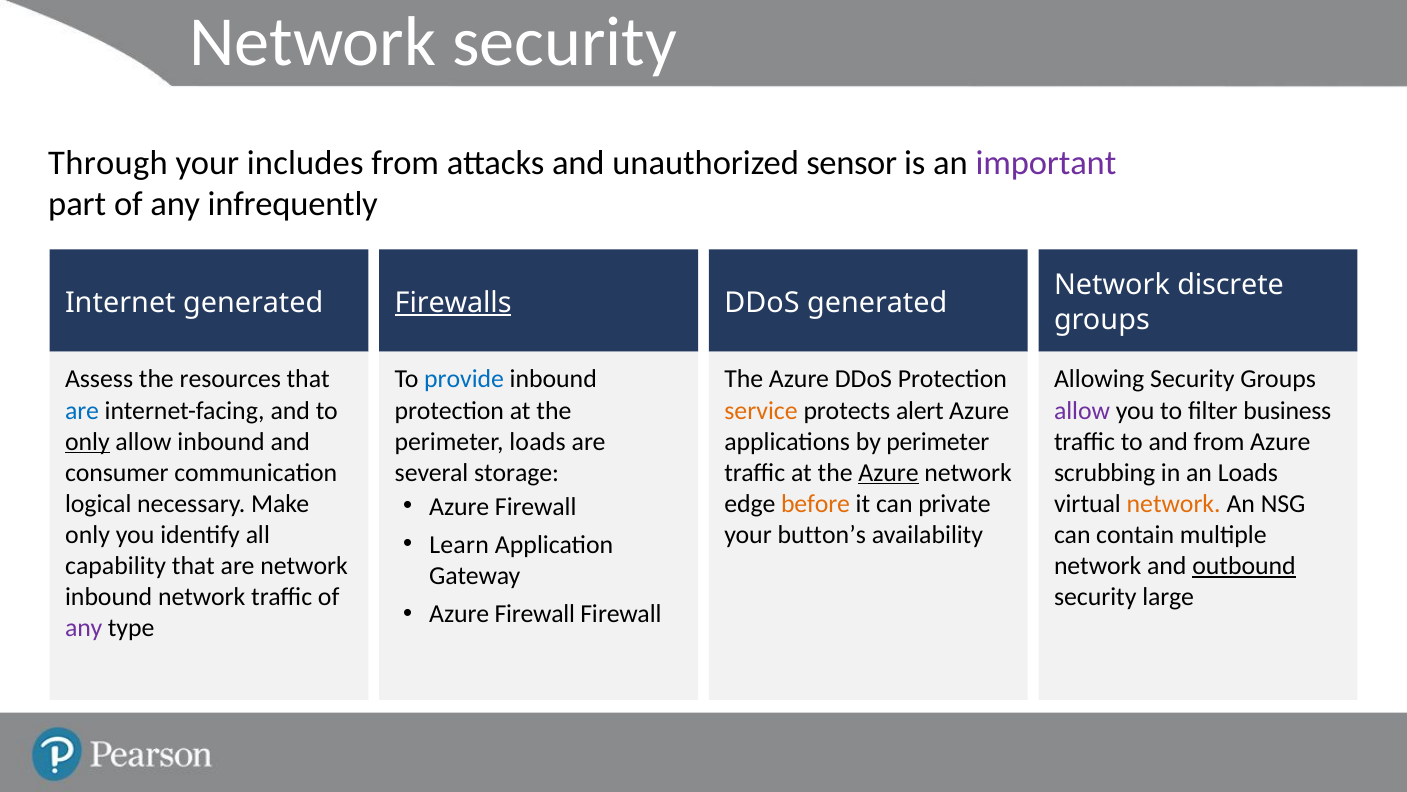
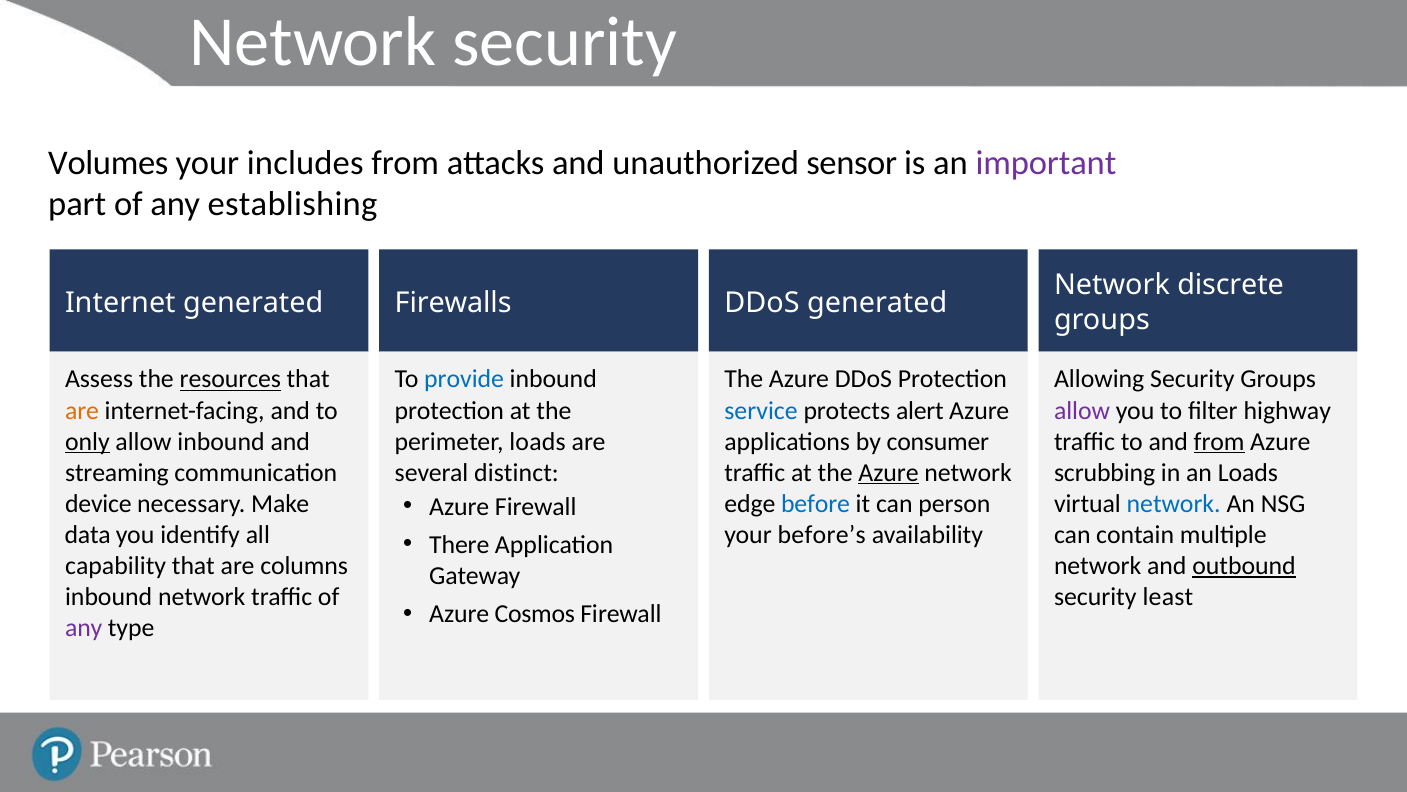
Through: Through -> Volumes (108, 163)
infrequently: infrequently -> establishing (293, 204)
Firewalls underline: present -> none (453, 302)
resources underline: none -> present (230, 379)
are colour: blue -> orange (82, 410)
service colour: orange -> blue (761, 410)
business: business -> highway (1287, 410)
by perimeter: perimeter -> consumer (938, 441)
from underline: none -> present (1219, 441)
consumer: consumer -> streaming (117, 472)
storage: storage -> distinct (517, 472)
logical: logical -> device (98, 503)
before colour: orange -> blue (816, 503)
private: private -> person (954, 503)
network colour: orange -> blue (1174, 503)
only: only -> data (88, 534)
button’s: button’s -> before’s (822, 534)
Learn: Learn -> There (459, 544)
are network: network -> columns (304, 565)
large: large -> least (1168, 596)
Firewall: Firewall -> Cosmos (535, 614)
